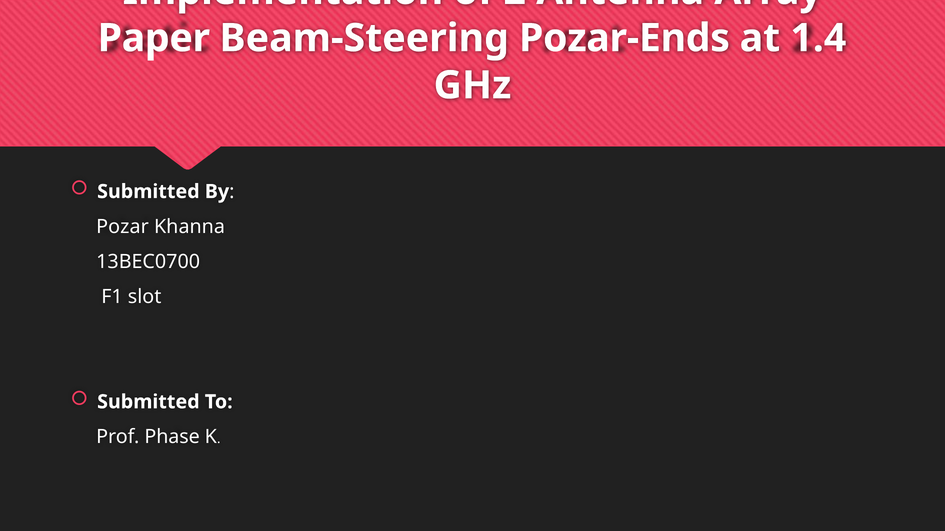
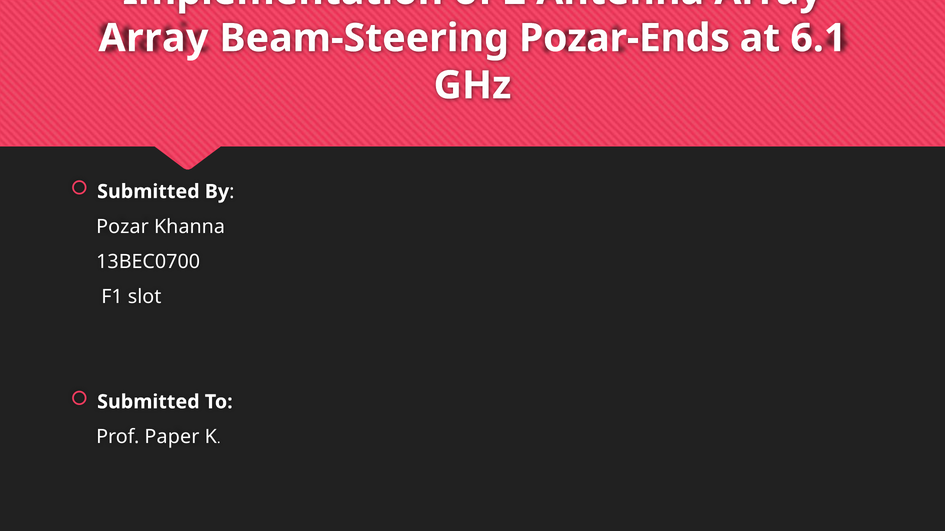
Paper: Paper -> Array (153, 38)
1.4: 1.4 -> 6.1 (818, 38)
Phase: Phase -> Paper (172, 437)
